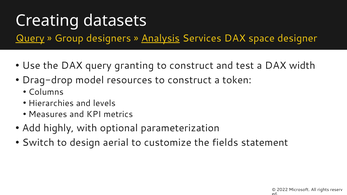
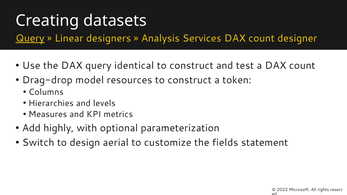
Group: Group -> Linear (69, 38)
Analysis underline: present -> none (160, 38)
Services DAX space: space -> count (262, 38)
granting: granting -> identical (134, 66)
a DAX width: width -> count (302, 66)
